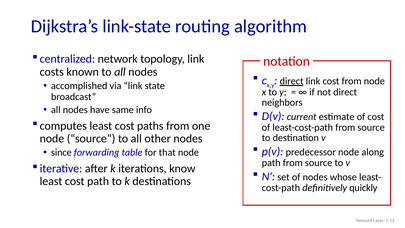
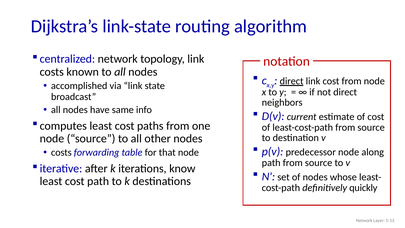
since: since -> costs (61, 152)
